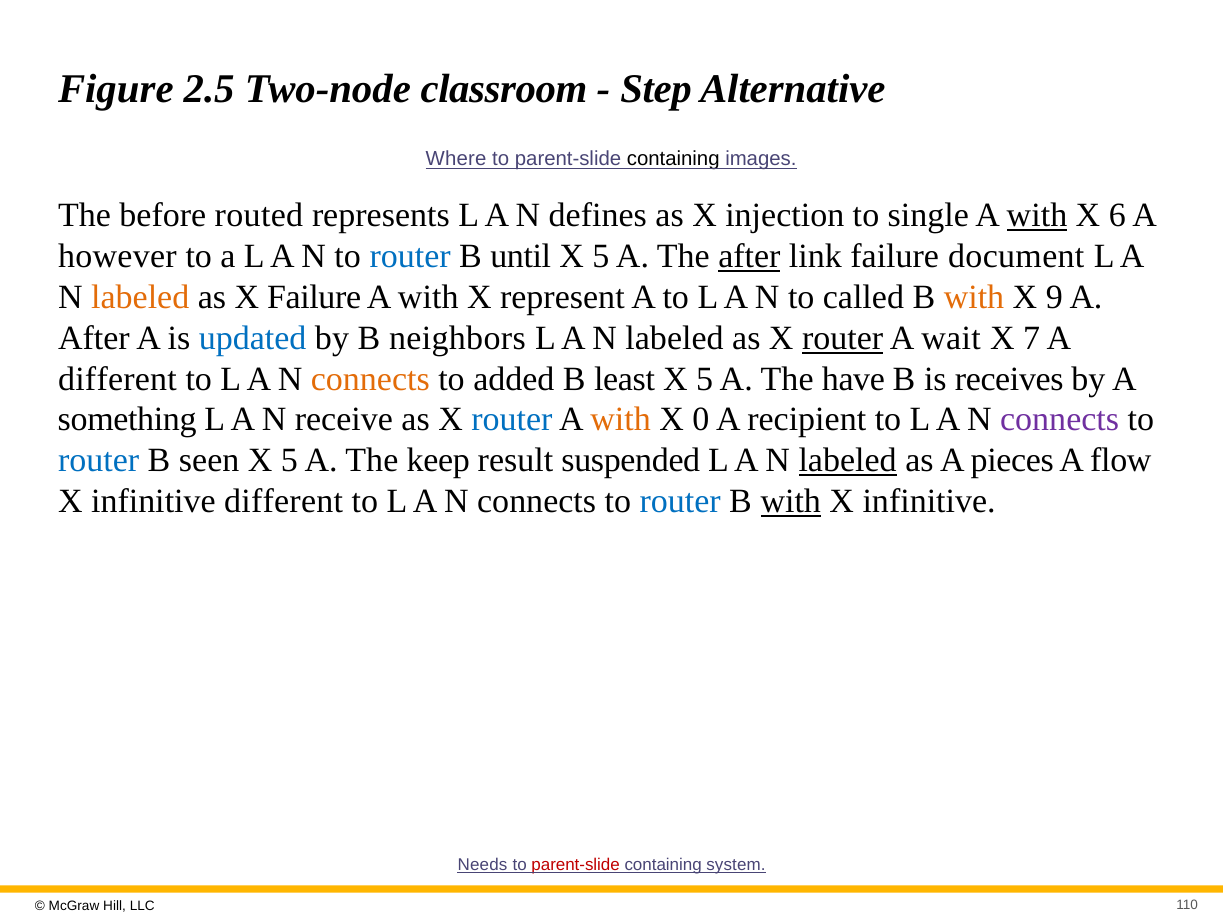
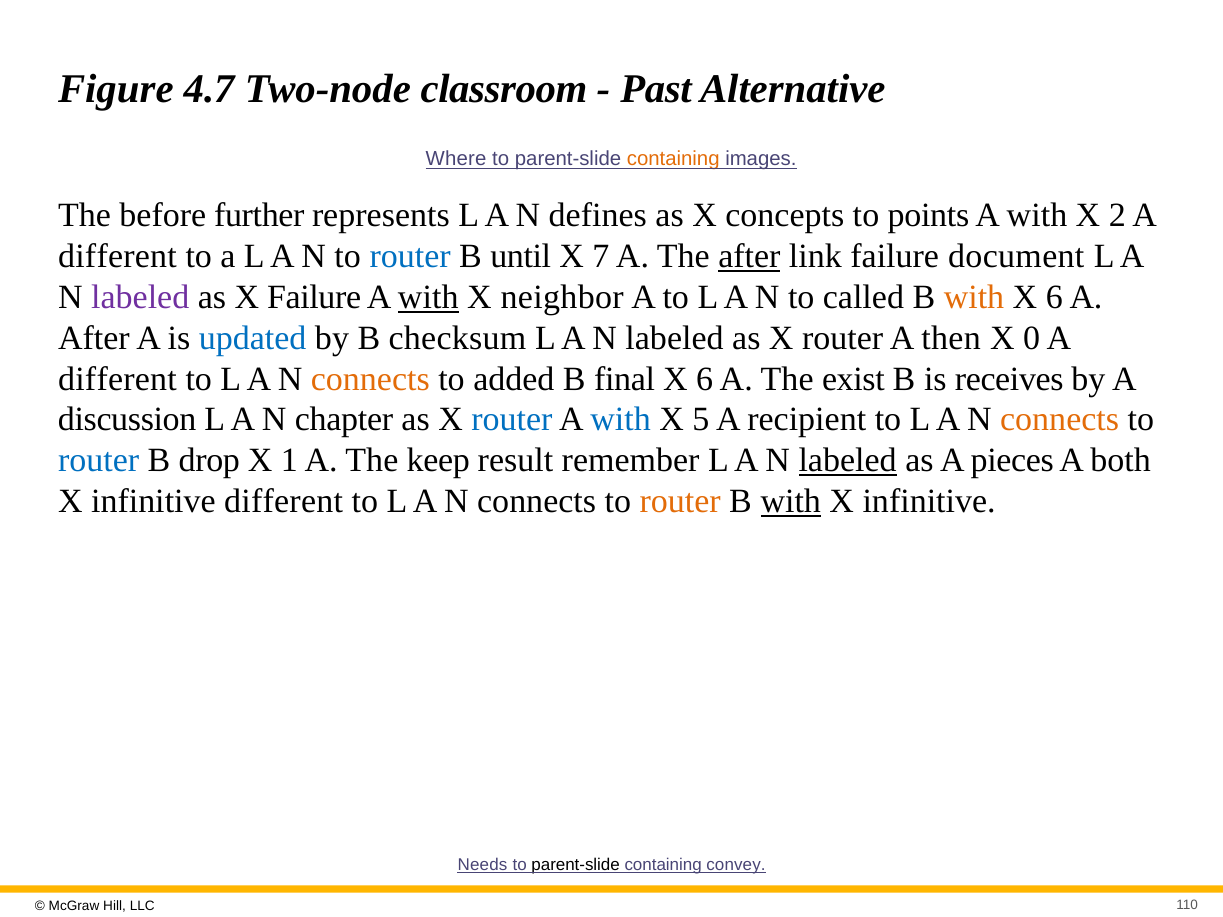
2.5: 2.5 -> 4.7 (209, 89)
Step: Step -> Past (656, 89)
containing colour: black -> orange (673, 159)
routed: routed -> further (259, 216)
injection: injection -> concepts (785, 216)
single: single -> points (928, 216)
with underline: present -> none (1037, 216)
6: 6 -> 2 (1117, 216)
however: however -> different (117, 257)
5: 5 -> 7 (601, 257)
labeled colour: orange -> purple (140, 297)
with underline: none -> present (428, 297)
represent: represent -> neighbor (562, 297)
9: 9 -> 6 (1054, 297)
neighbors: neighbors -> checksum (457, 338)
router underline: present -> none (843, 338)
wait: wait -> then (951, 338)
7: 7 -> 0 (1032, 338)
least: least -> final (625, 379)
5: 5 -> 6 (705, 379)
have: have -> exist (853, 379)
something: something -> discussion (127, 420)
receive: receive -> chapter (344, 420)
with colour: orange -> blue (621, 420)
0: 0 -> 5 (701, 420)
connects colour: purple -> orange (1060, 420)
seen: seen -> drop (209, 460)
5: 5 -> 1 (289, 460)
suspended: suspended -> remember (631, 460)
flow: flow -> both (1121, 460)
router colour: blue -> orange (680, 501)
parent-slide colour: red -> black (576, 865)
system: system -> convey (736, 865)
